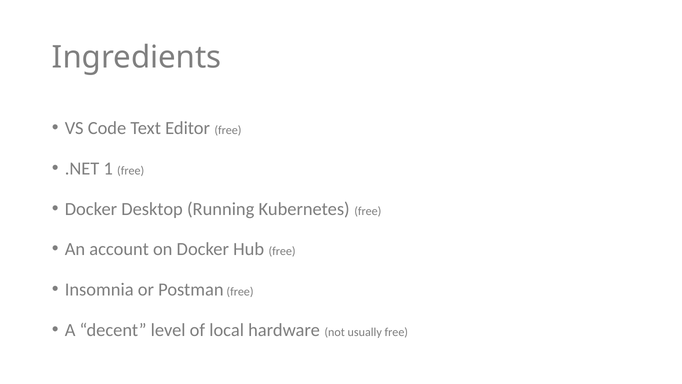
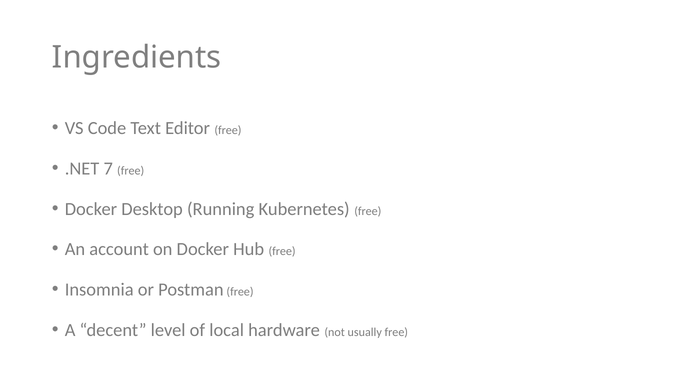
1: 1 -> 7 (108, 168)
